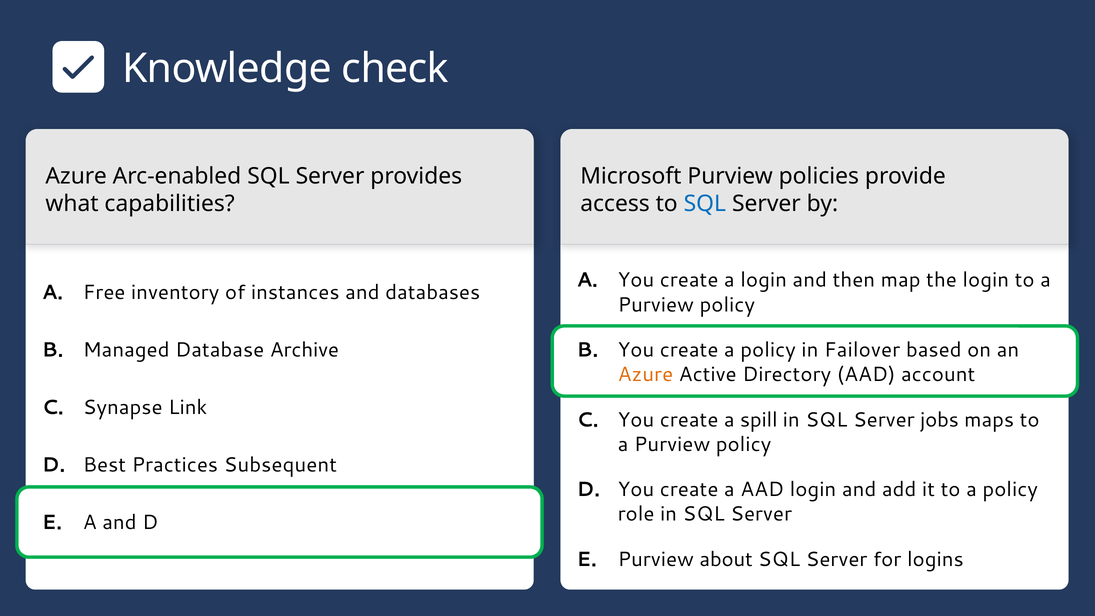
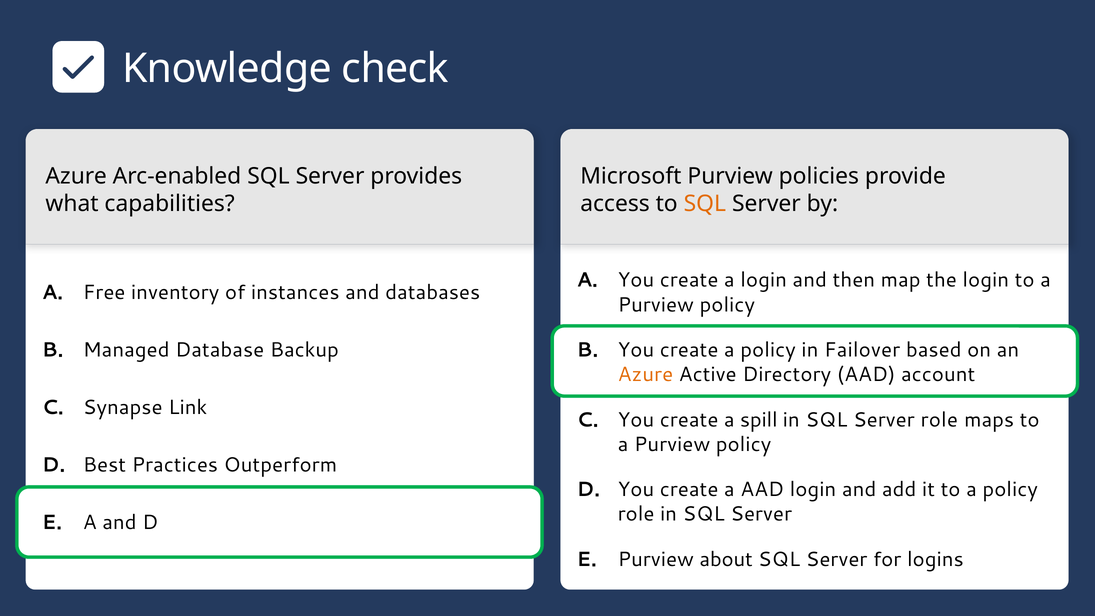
SQL colour: blue -> orange (705, 204)
Archive: Archive -> Backup (304, 350)
Server jobs: jobs -> role (939, 420)
Subsequent: Subsequent -> Outperform (280, 465)
